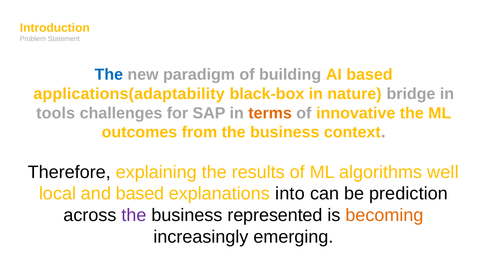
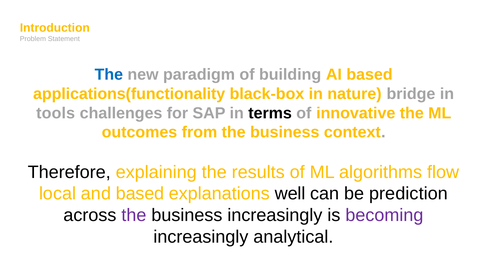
applications(adaptability: applications(adaptability -> applications(functionality (129, 94)
terms colour: orange -> black (270, 113)
well: well -> flow (443, 172)
into: into -> well (290, 194)
business represented: represented -> increasingly (275, 215)
becoming colour: orange -> purple (384, 215)
emerging: emerging -> analytical (294, 237)
